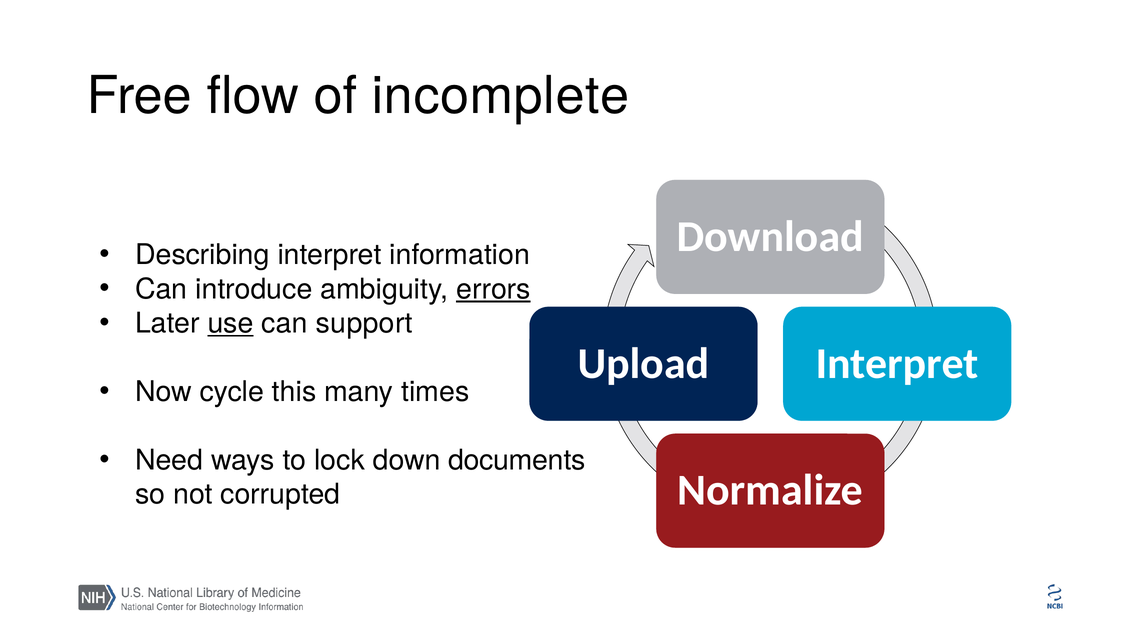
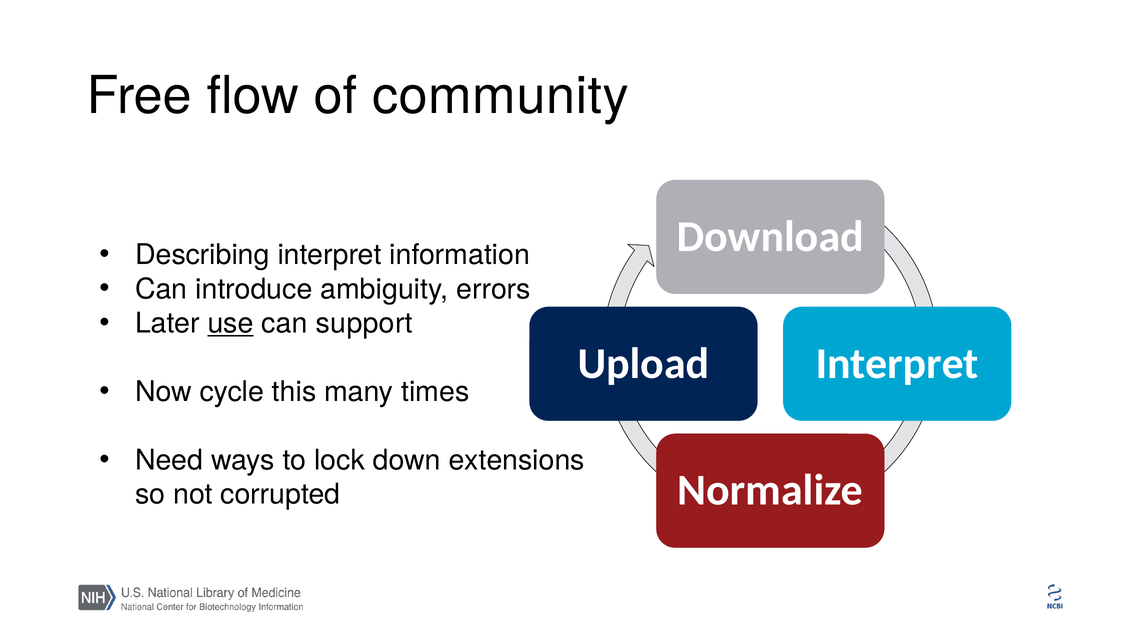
incomplete: incomplete -> community (501, 96)
errors underline: present -> none (493, 289)
documents: documents -> extensions (517, 460)
